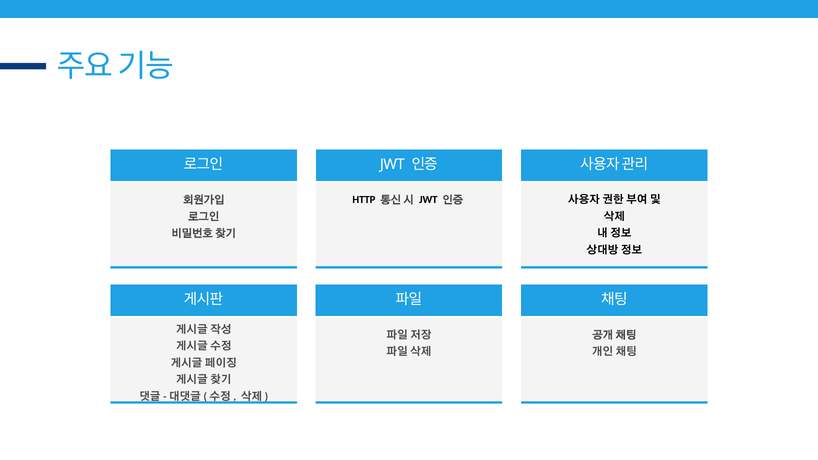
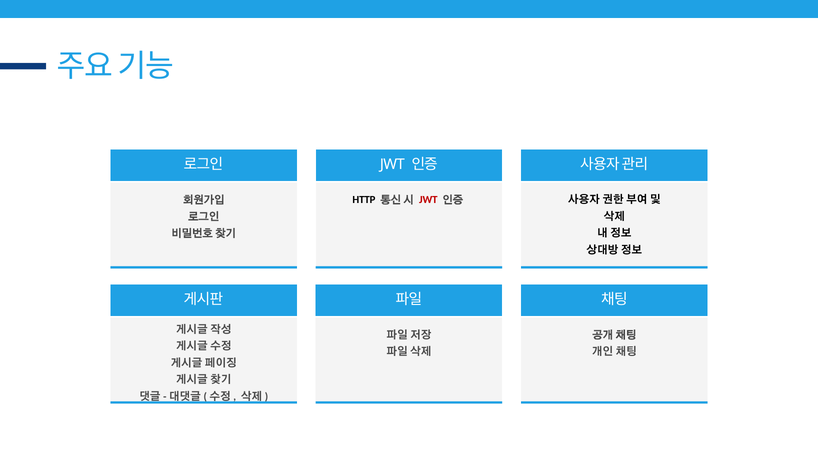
JWT colour: black -> red (428, 200)
